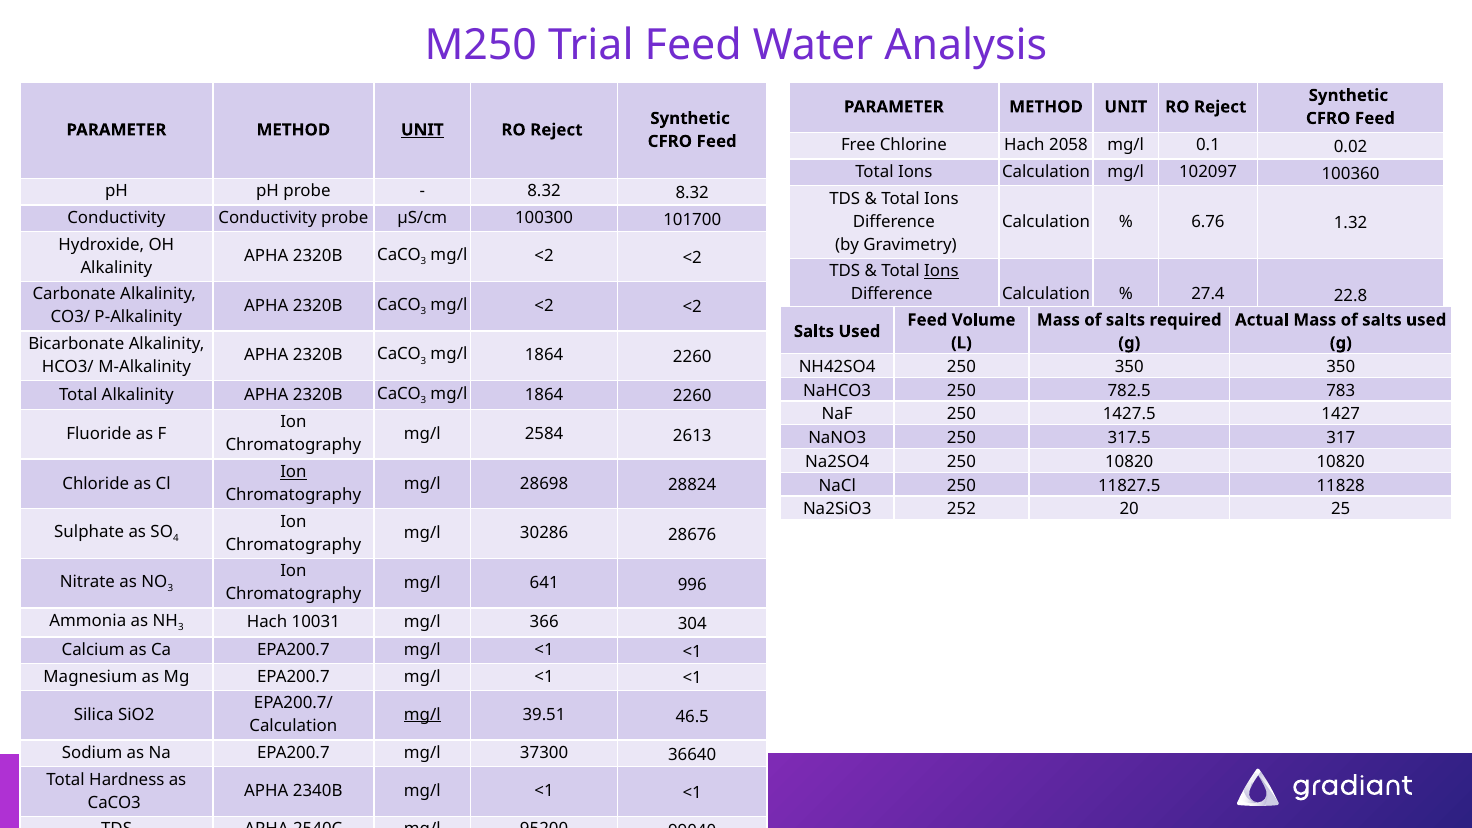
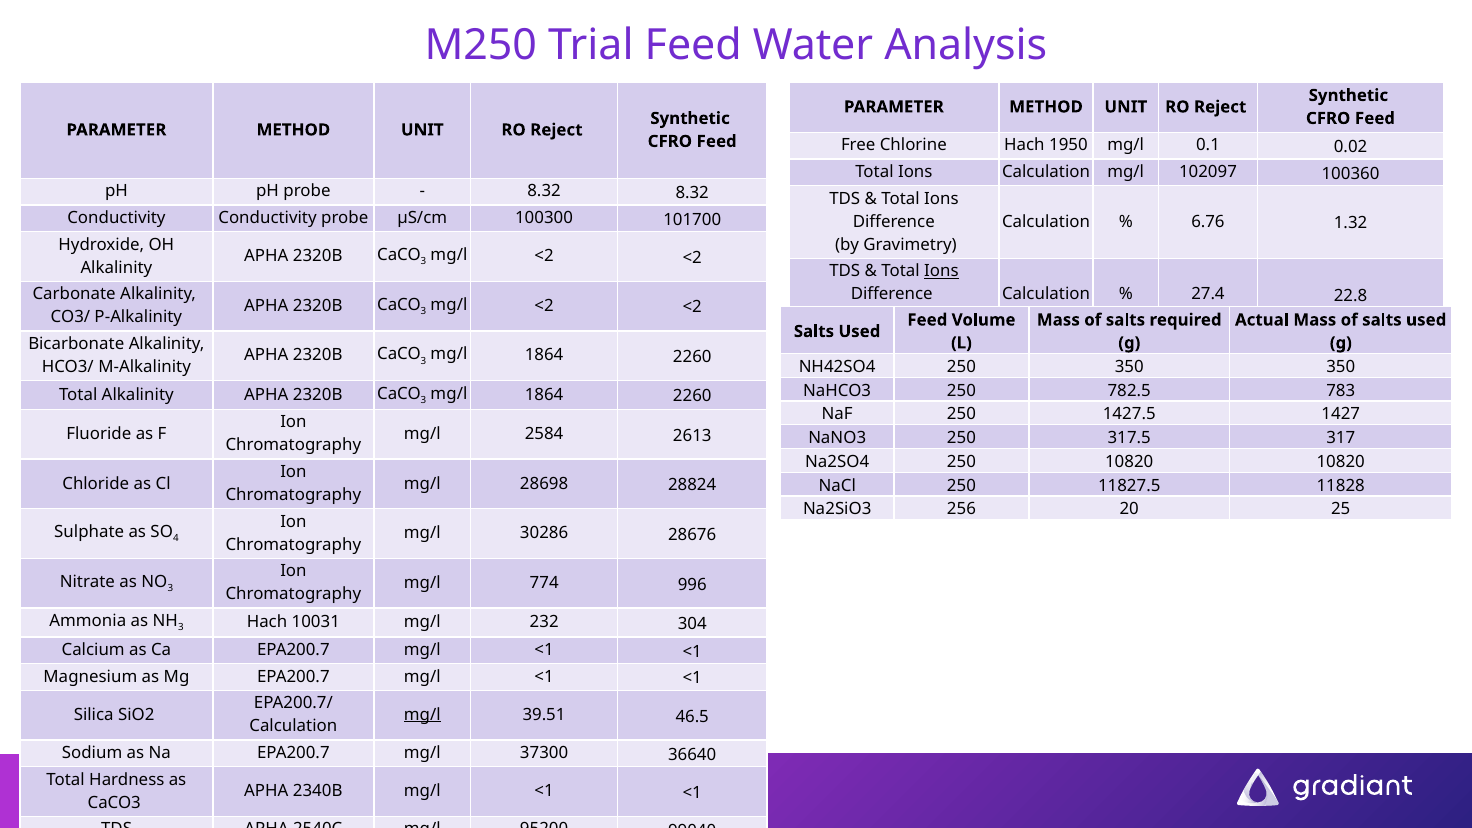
UNIT underline: present -> none (422, 130)
2058: 2058 -> 1950 (1068, 145)
Ion underline: present -> none (293, 472)
252: 252 -> 256 (961, 509)
641: 641 -> 774 (544, 583)
366: 366 -> 232 (544, 622)
